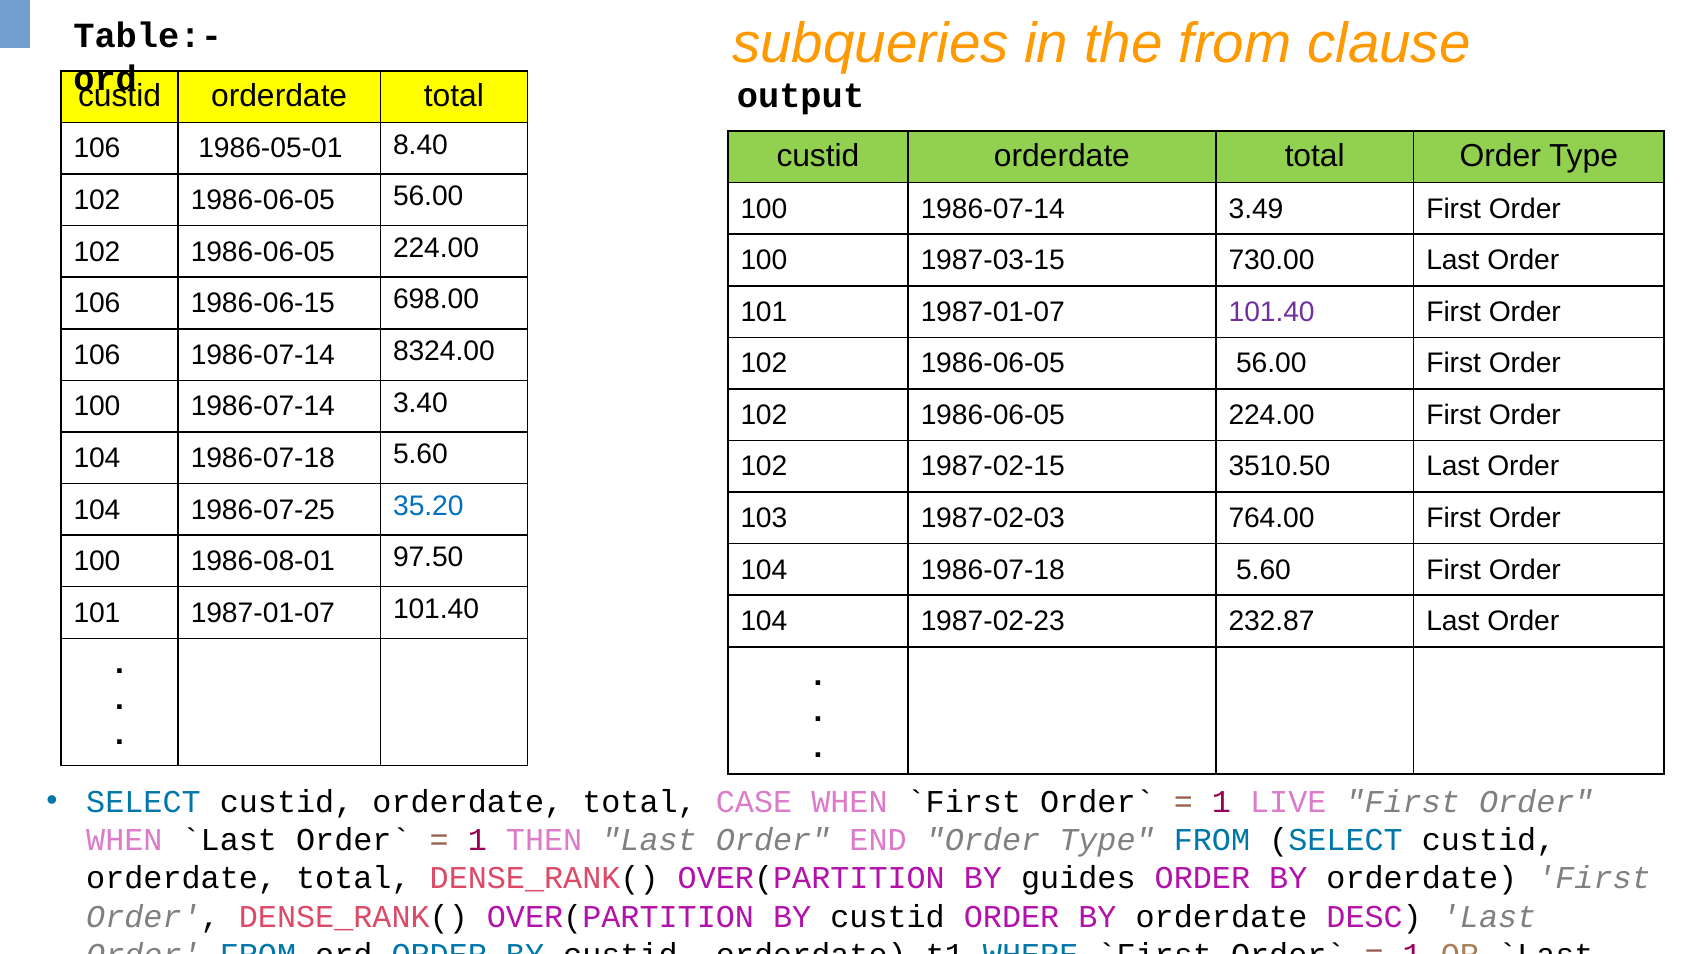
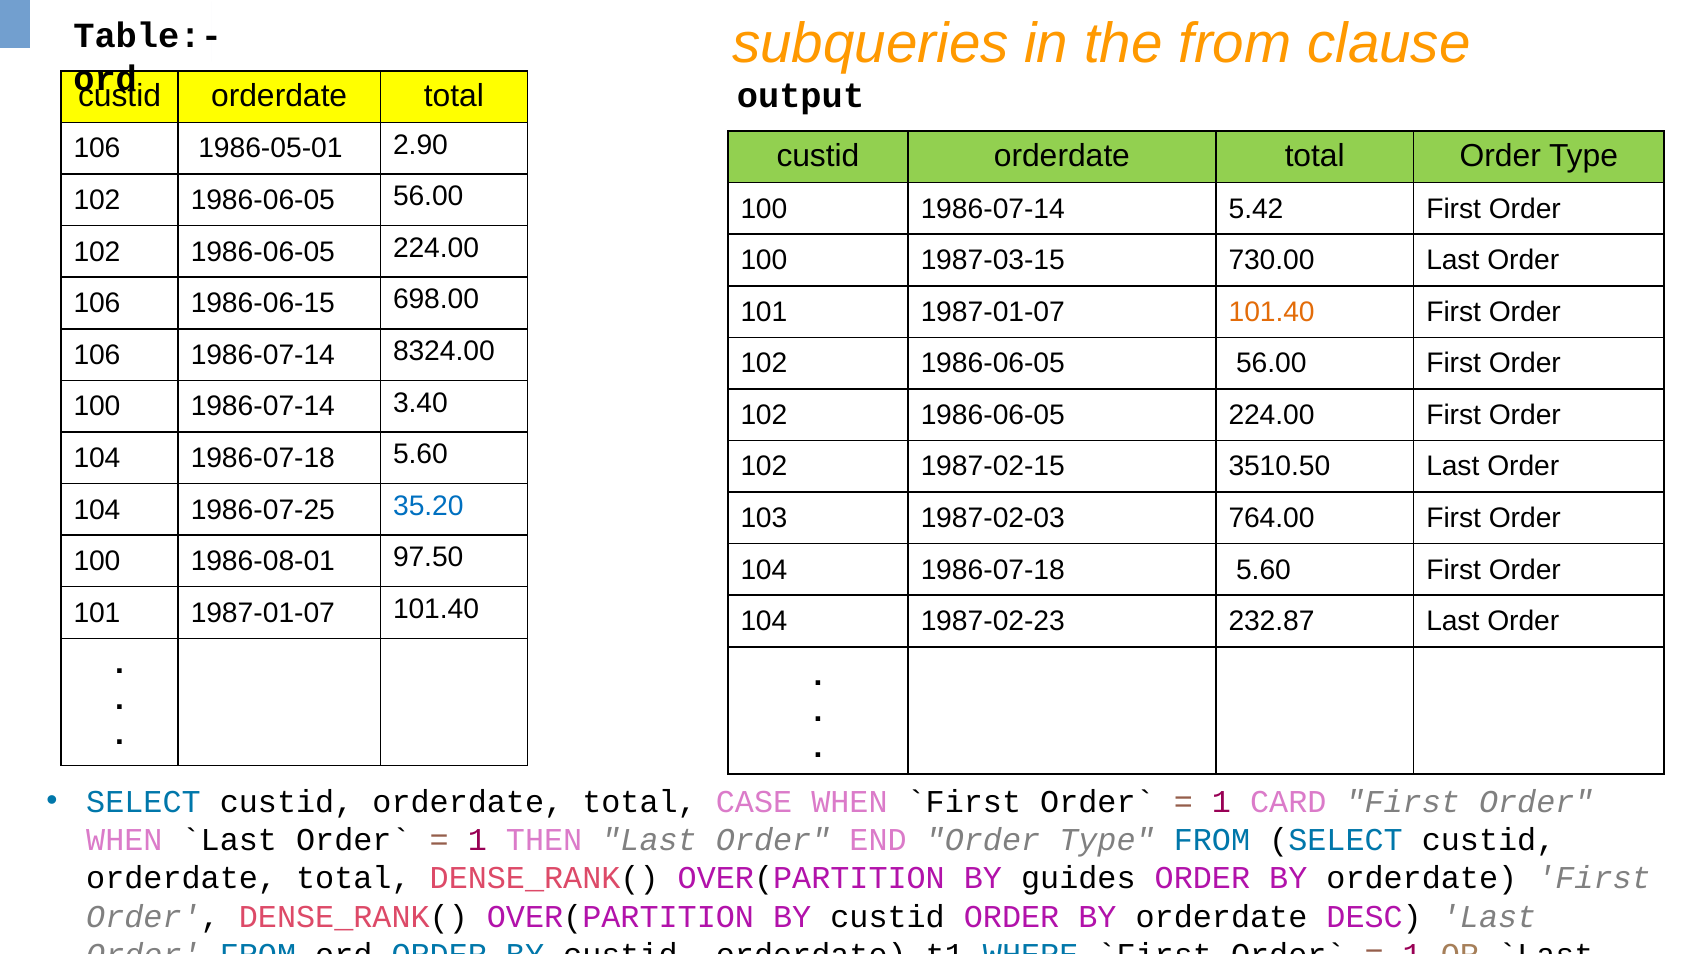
8.40: 8.40 -> 2.90 (420, 145)
3.49: 3.49 -> 5.42 (1256, 209)
101.40 colour: purple -> orange (1272, 312)
LIVE: LIVE -> CARD (1288, 802)
